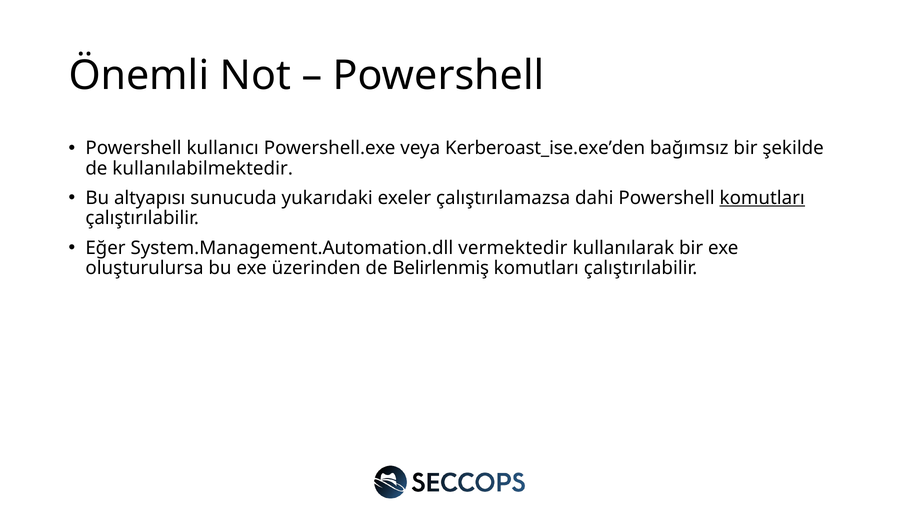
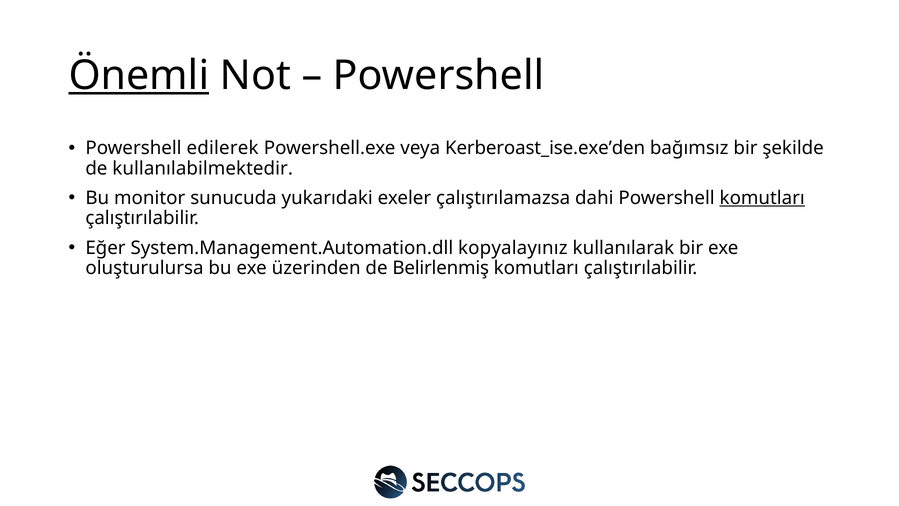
Önemli underline: none -> present (139, 76)
kullanıcı: kullanıcı -> edilerek (223, 148)
altyapısı: altyapısı -> monitor (150, 198)
vermektedir: vermektedir -> kopyalayınız (513, 248)
